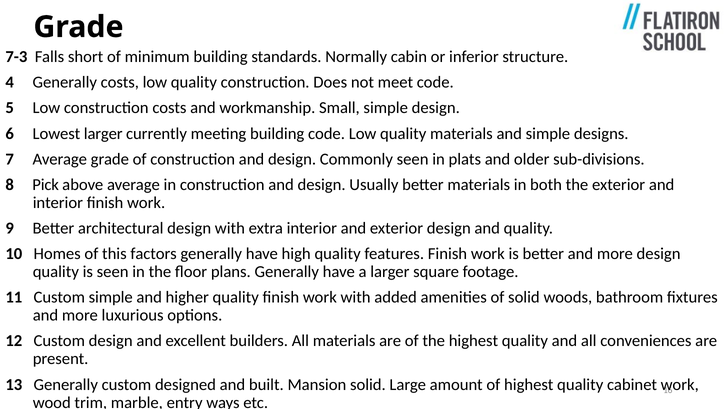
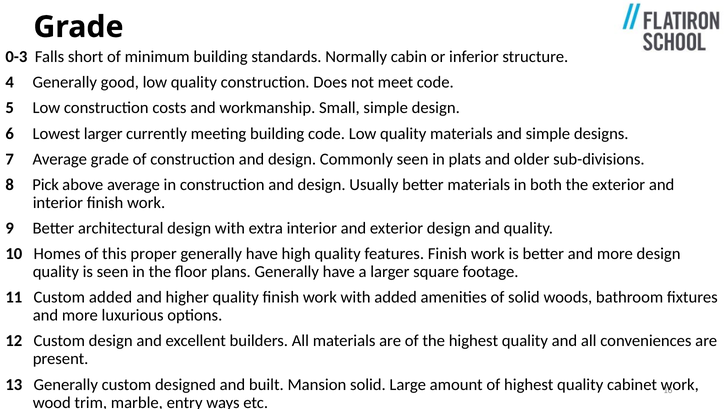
7-3: 7-3 -> 0-3 (16, 57)
Generally costs: costs -> good (120, 83)
factors: factors -> proper (154, 254)
Custom simple: simple -> added (111, 298)
